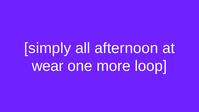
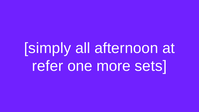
wear: wear -> refer (48, 66)
loop: loop -> sets (151, 66)
